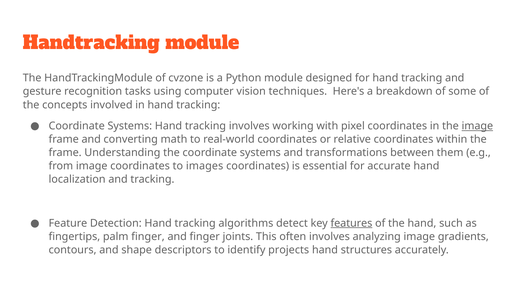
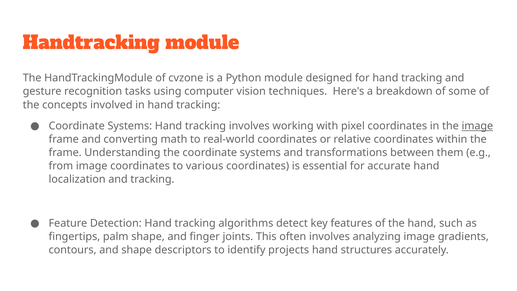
images: images -> various (205, 166)
features underline: present -> none (351, 223)
palm finger: finger -> shape (148, 236)
